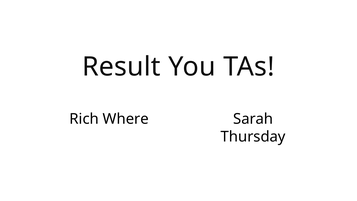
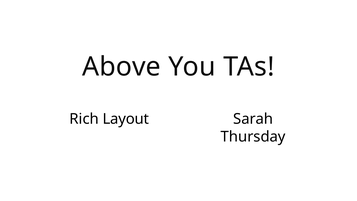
Result: Result -> Above (121, 67)
Where: Where -> Layout (126, 119)
